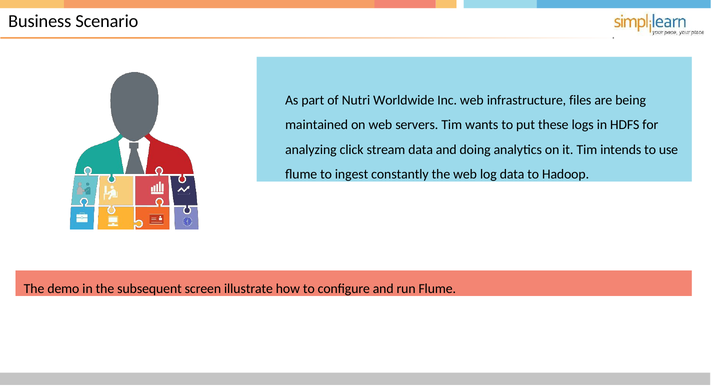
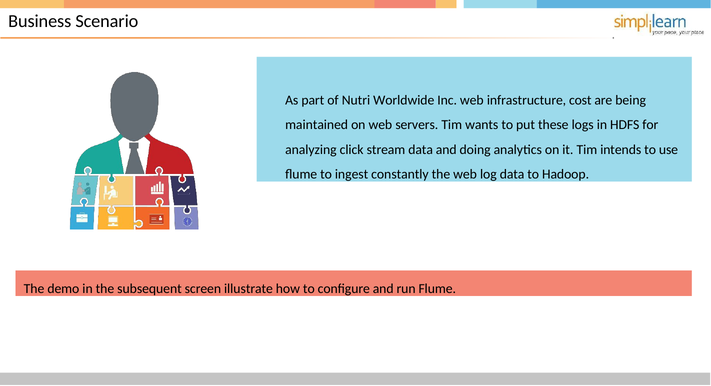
files: files -> cost (580, 100)
